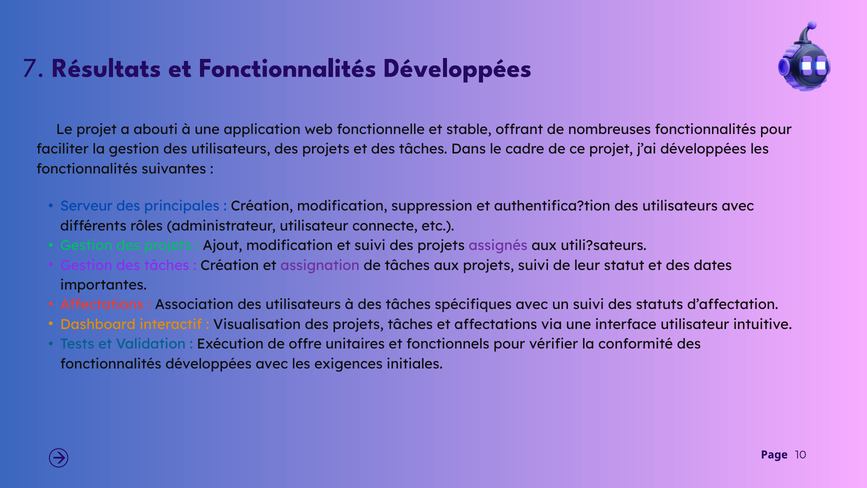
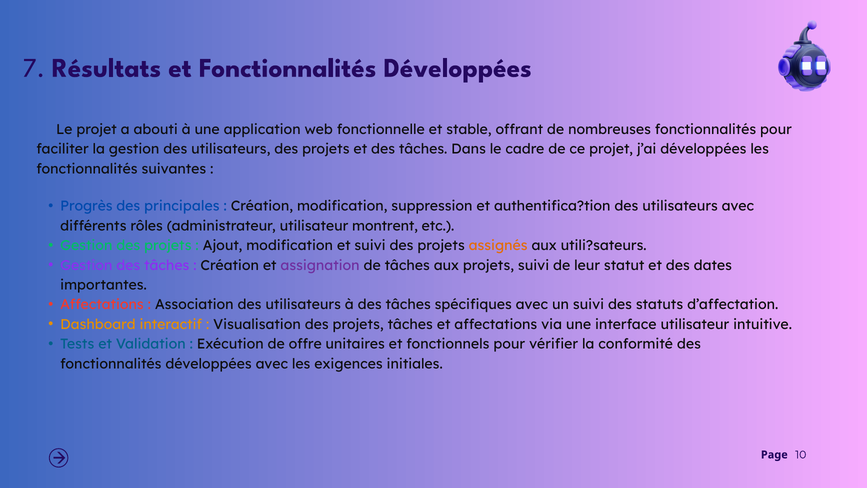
Serveur: Serveur -> Progrès (86, 206)
connecte: connecte -> montrent (385, 226)
assignés colour: purple -> orange (498, 246)
